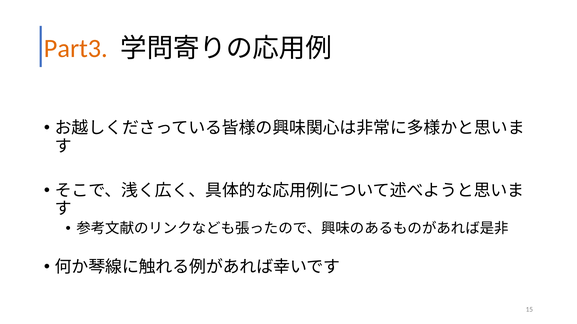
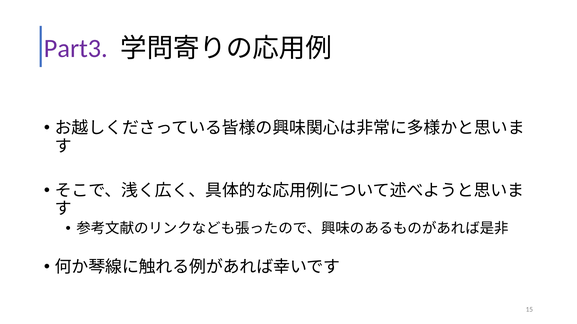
Part3 colour: orange -> purple (76, 48)
